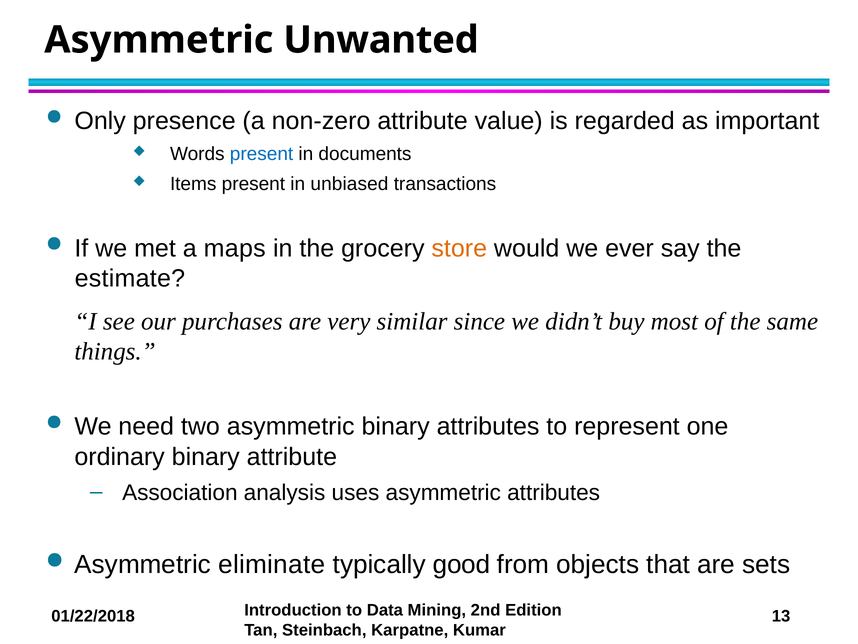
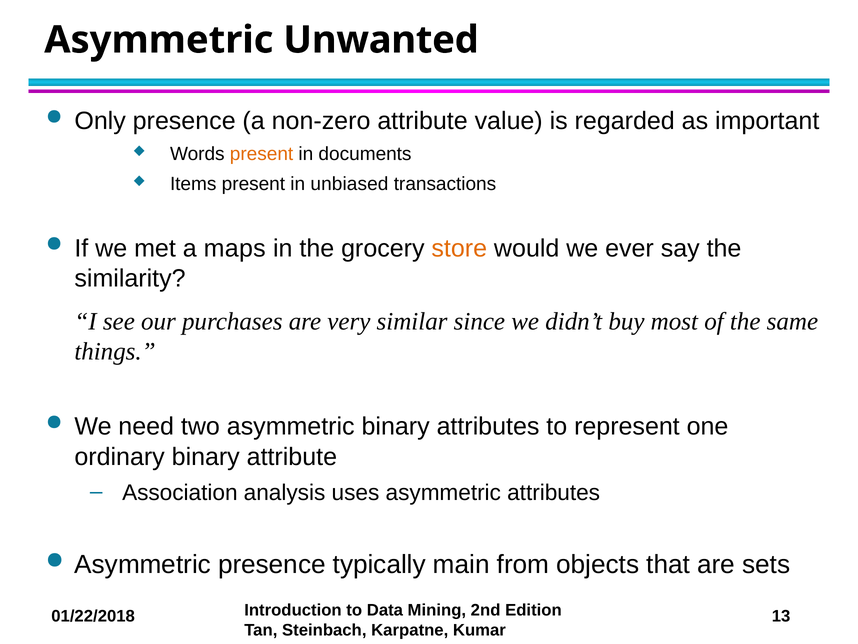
present colour: blue -> orange (262, 154)
estimate: estimate -> similarity (130, 278)
Asymmetric eliminate: eliminate -> presence (272, 564)
good: good -> main (461, 564)
